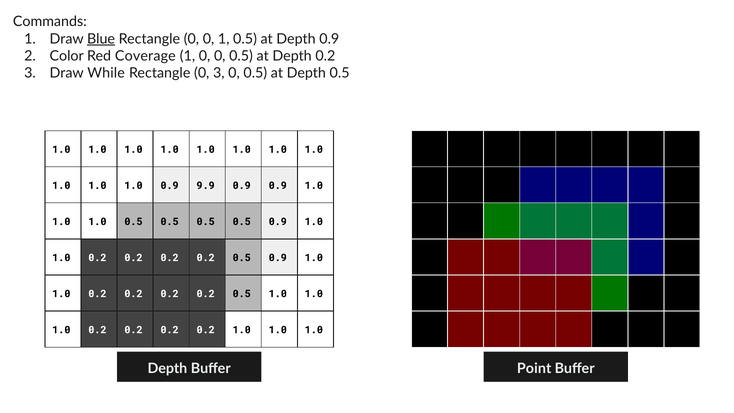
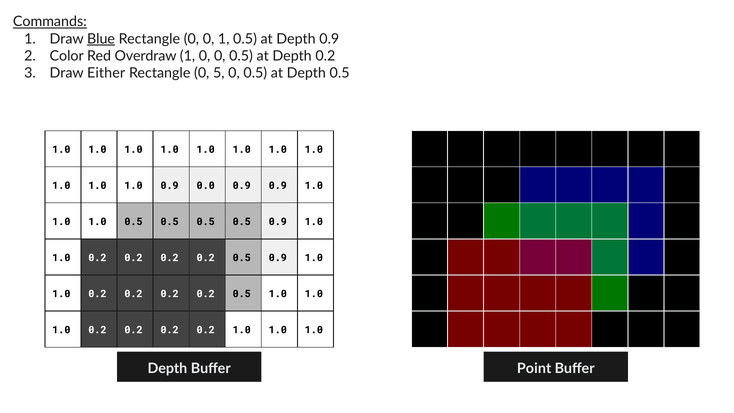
Commands underline: none -> present (50, 22)
Coverage: Coverage -> Overdraw (146, 56)
While: While -> Either (106, 73)
0 3: 3 -> 5 (219, 73)
9.9: 9.9 -> 0.0 (206, 185)
